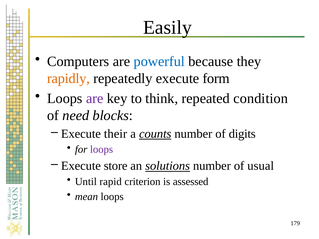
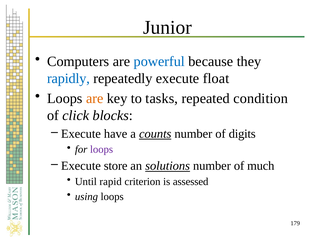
Easily: Easily -> Junior (167, 27)
rapidly colour: orange -> blue (68, 79)
form: form -> float (216, 79)
are colour: purple -> orange (95, 98)
think: think -> tasks (162, 98)
need: need -> click (76, 115)
their: their -> have (116, 134)
usual: usual -> much (261, 166)
mean: mean -> using (86, 197)
